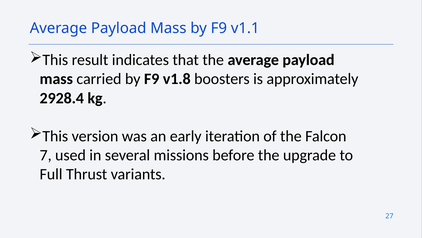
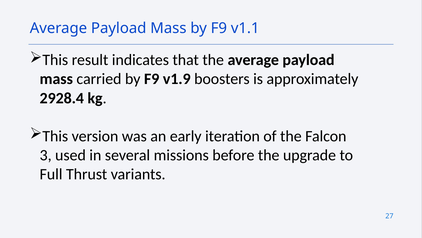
v1.8: v1.8 -> v1.9 (177, 79)
7: 7 -> 3 (46, 155)
